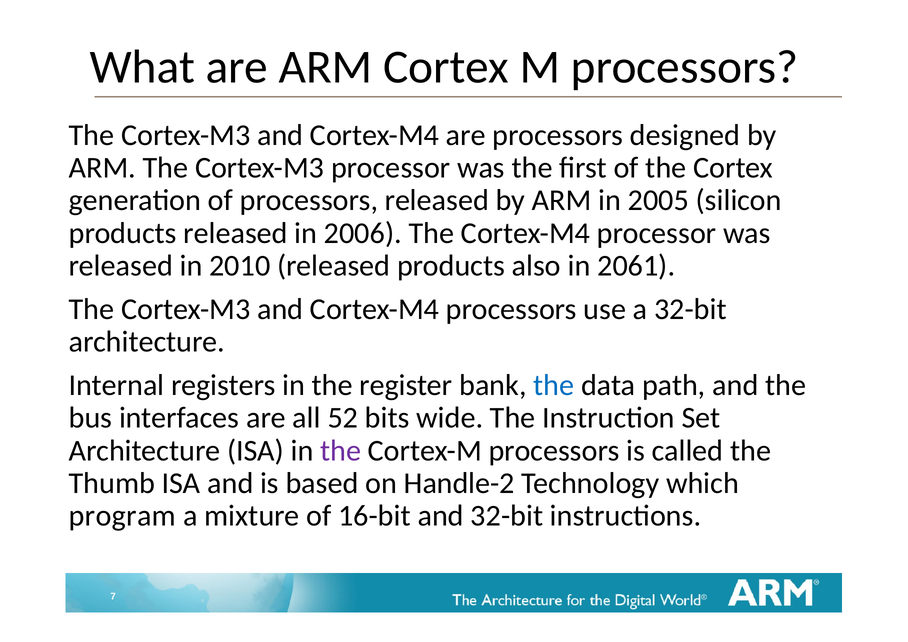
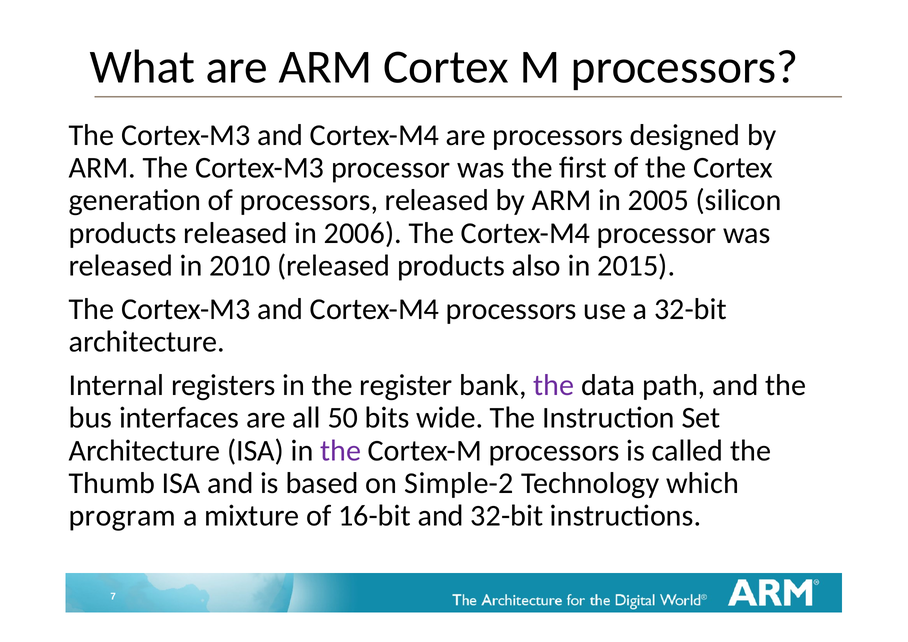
2061: 2061 -> 2015 (636, 266)
the colour: blue -> purple (554, 385)
52: 52 -> 50 (343, 418)
Handle-2: Handle-2 -> Simple-2 (459, 483)
